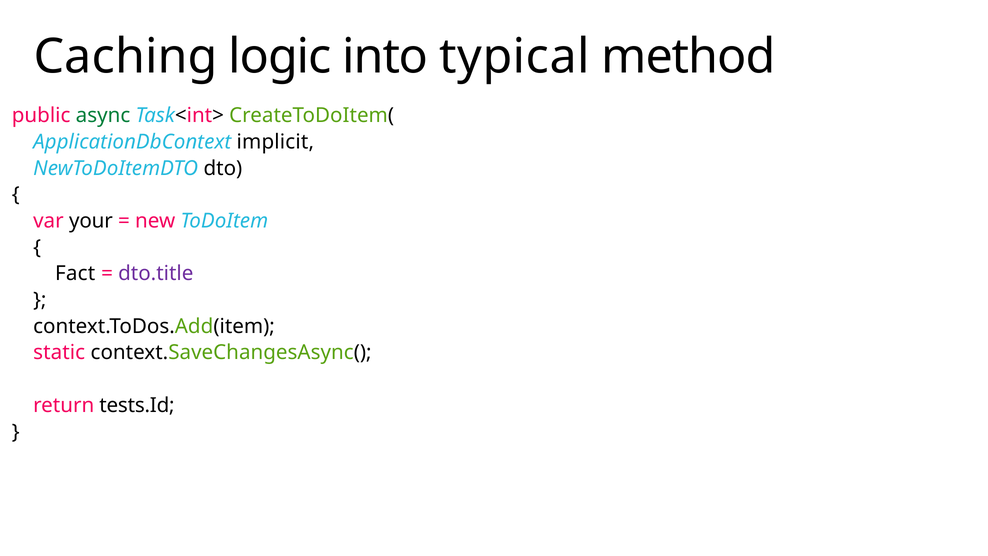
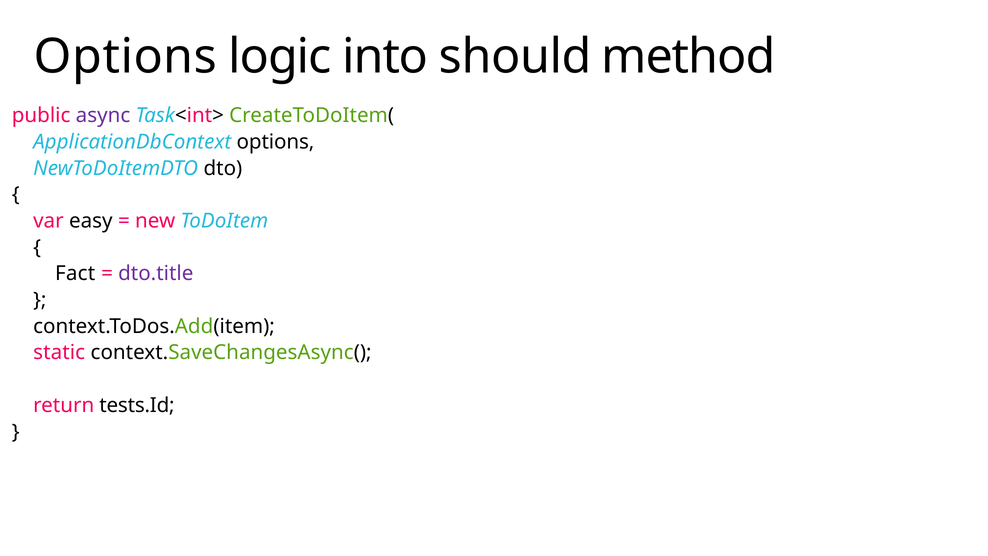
Caching: Caching -> Options (125, 57)
typical: typical -> should (515, 57)
async colour: green -> purple (103, 115)
ApplicationDbContext implicit: implicit -> options (275, 142)
your: your -> easy (91, 221)
